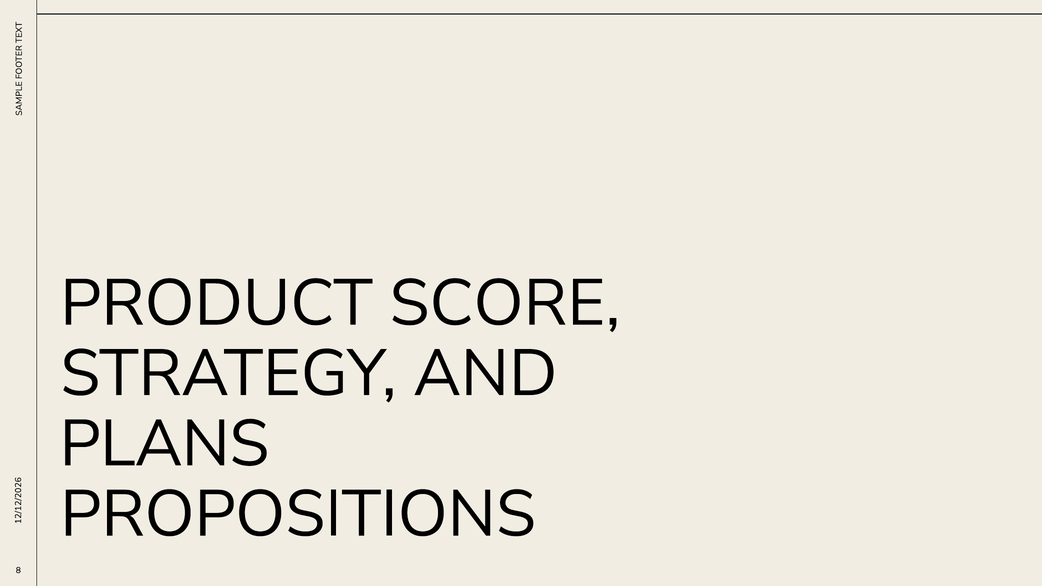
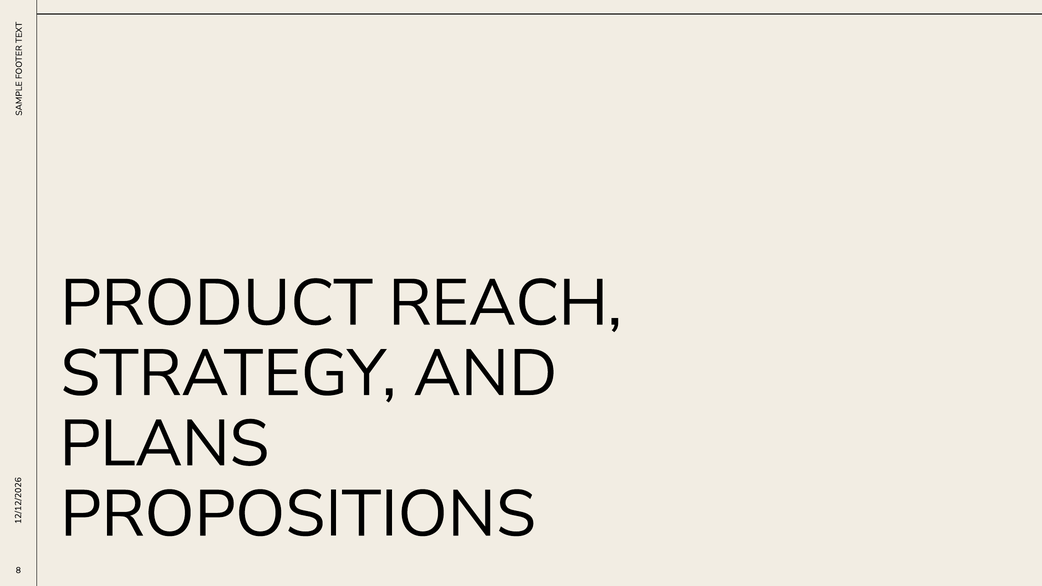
SCORE: SCORE -> REACH (505, 303)
